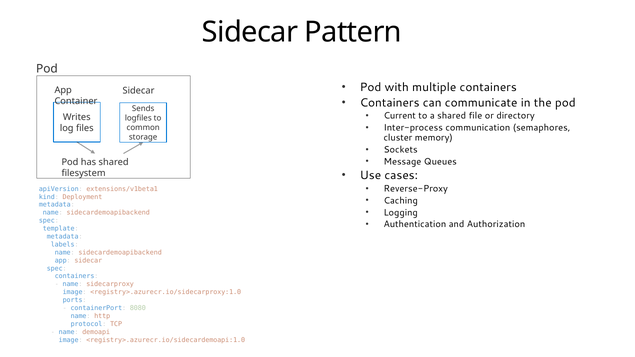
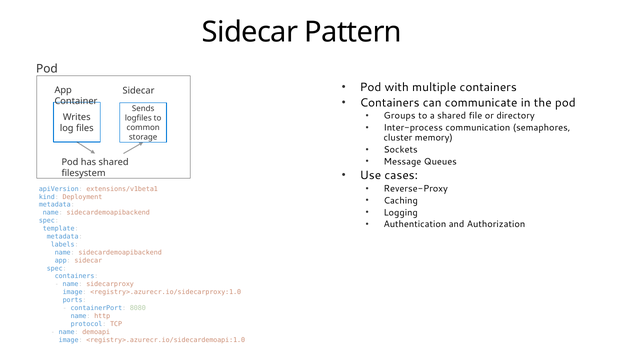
Current: Current -> Groups (400, 116)
